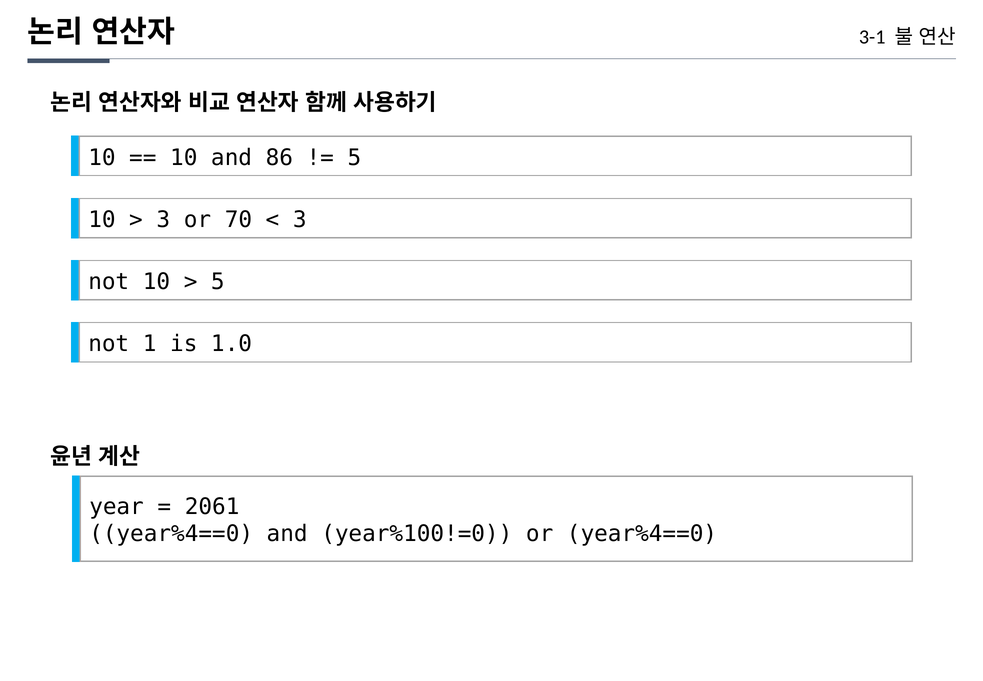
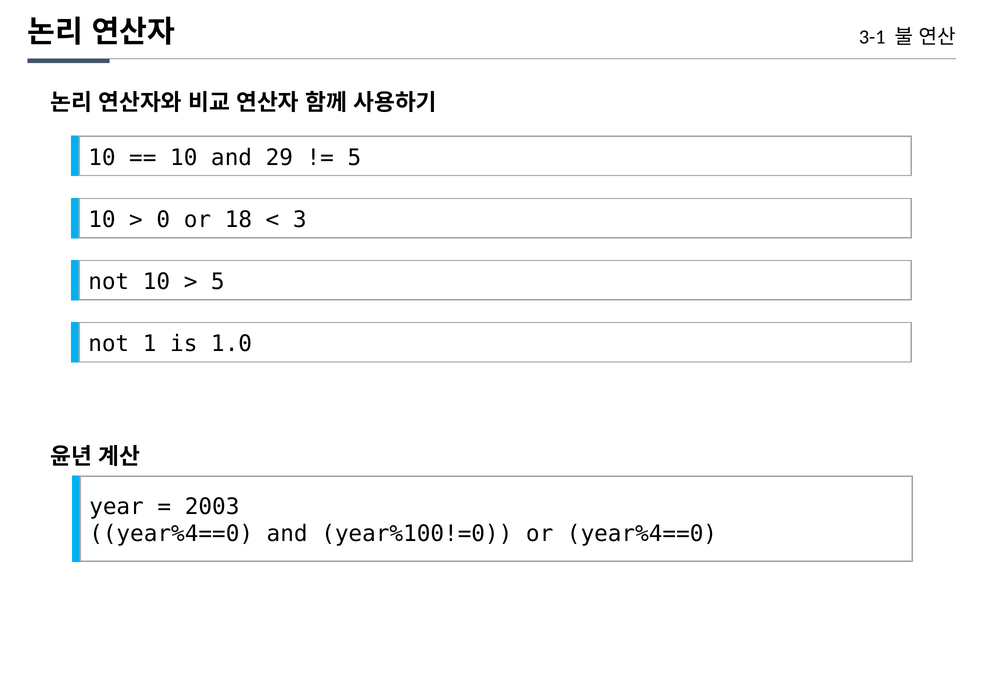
86: 86 -> 29 (279, 157)
3: 3 -> 0 (163, 219)
70: 70 -> 18 (238, 219)
2061: 2061 -> 2003 (212, 506)
